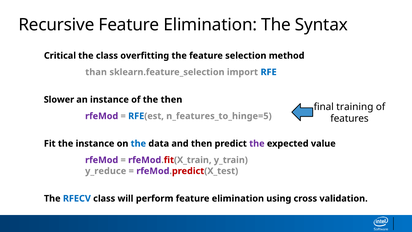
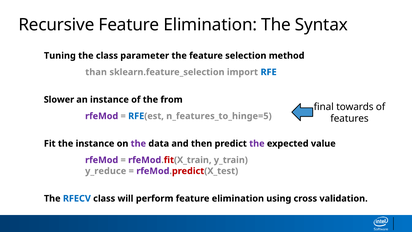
Critical: Critical -> Tuning (60, 56)
overfitting: overfitting -> parameter (145, 56)
the then: then -> from (172, 100)
training: training -> towards (355, 107)
the colour: blue -> purple (138, 143)
